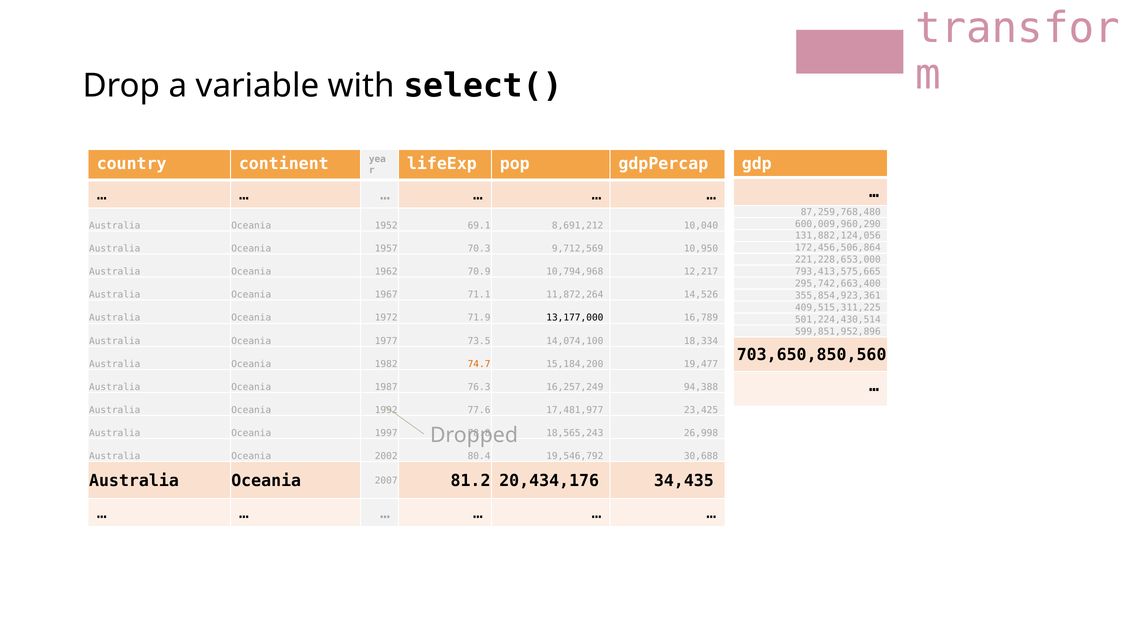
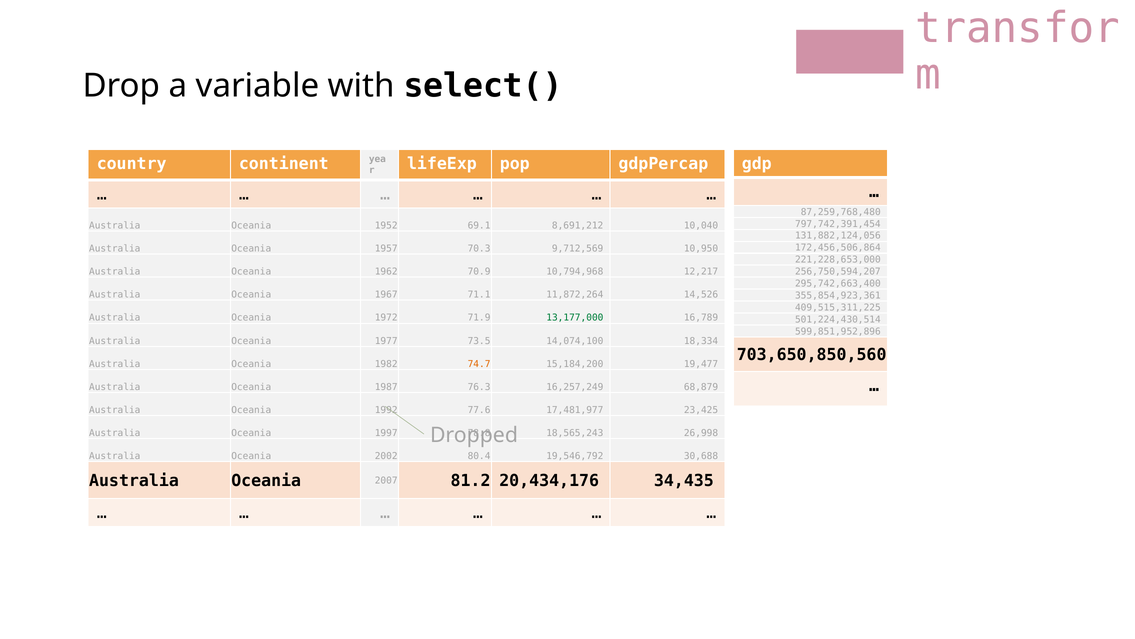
600,009,960,290: 600,009,960,290 -> 797,742,391,454 (838, 224)
793,413,575,665: 793,413,575,665 -> 256,750,594,207 (838, 272)
13,177,000 colour: black -> green (575, 318)
94,388: 94,388 -> 68,879 (701, 387)
